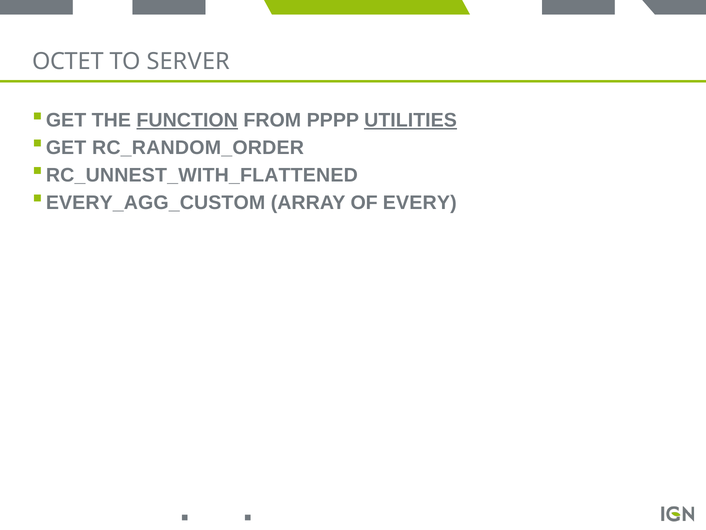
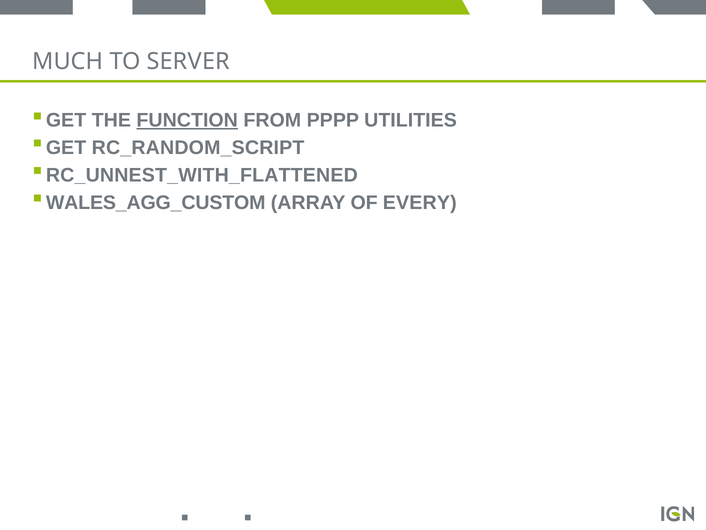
OCTET: OCTET -> MUCH (68, 61)
UTILITIES underline: present -> none (411, 120)
RC_RANDOM_ORDER: RC_RANDOM_ORDER -> RC_RANDOM_SCRIPT (198, 148)
EVERY_AGG_CUSTOM: EVERY_AGG_CUSTOM -> WALES_AGG_CUSTOM (156, 203)
